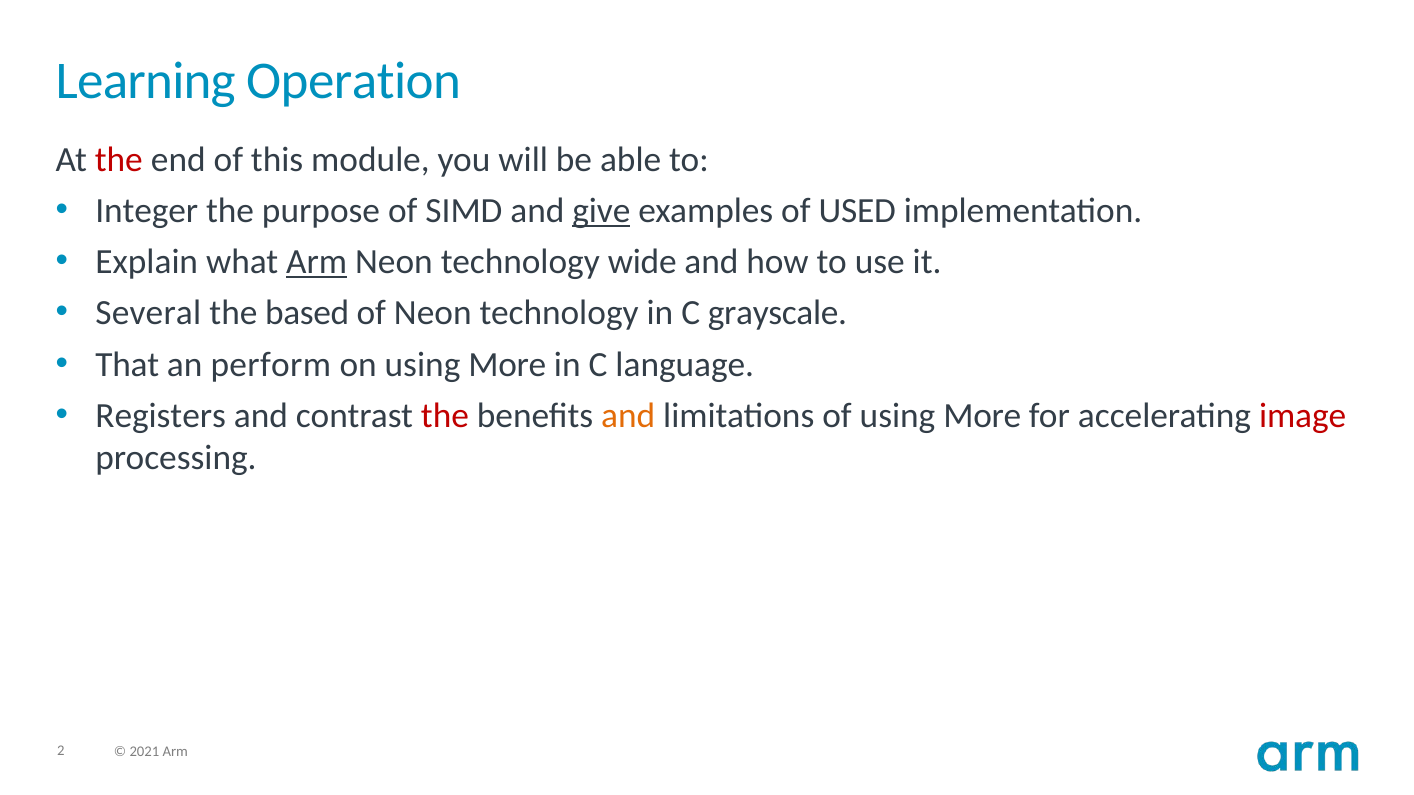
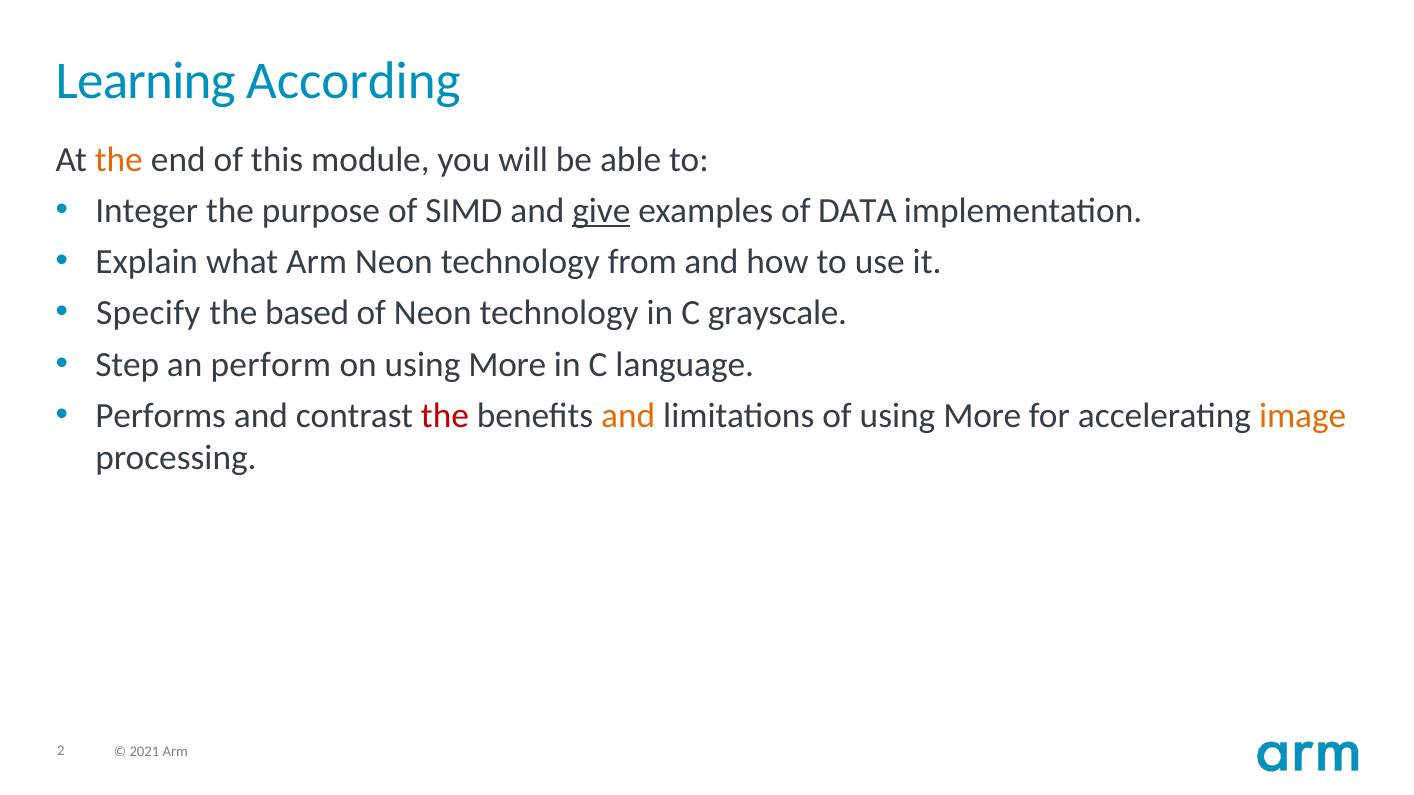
Operation: Operation -> According (353, 81)
the colour: red -> orange (119, 160)
USED: USED -> DATA (857, 211)
Arm underline: present -> none (317, 262)
wide: wide -> from (642, 262)
Several: Several -> Specify (148, 313)
That: That -> Step (127, 365)
Registers: Registers -> Performs (161, 416)
image colour: red -> orange (1303, 416)
